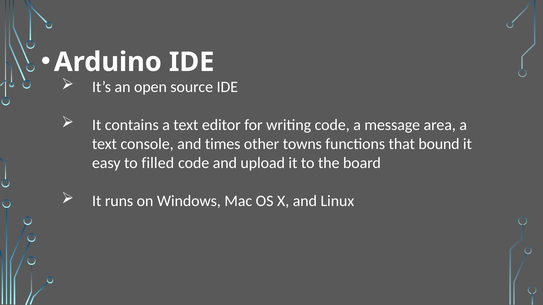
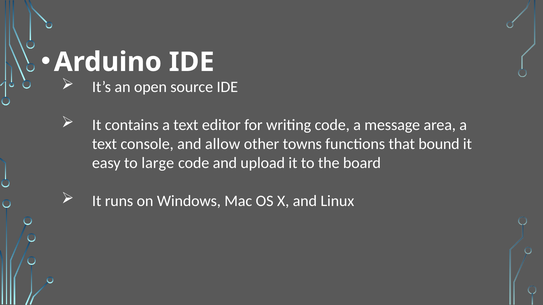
times: times -> allow (223, 144)
filled: filled -> large (158, 163)
